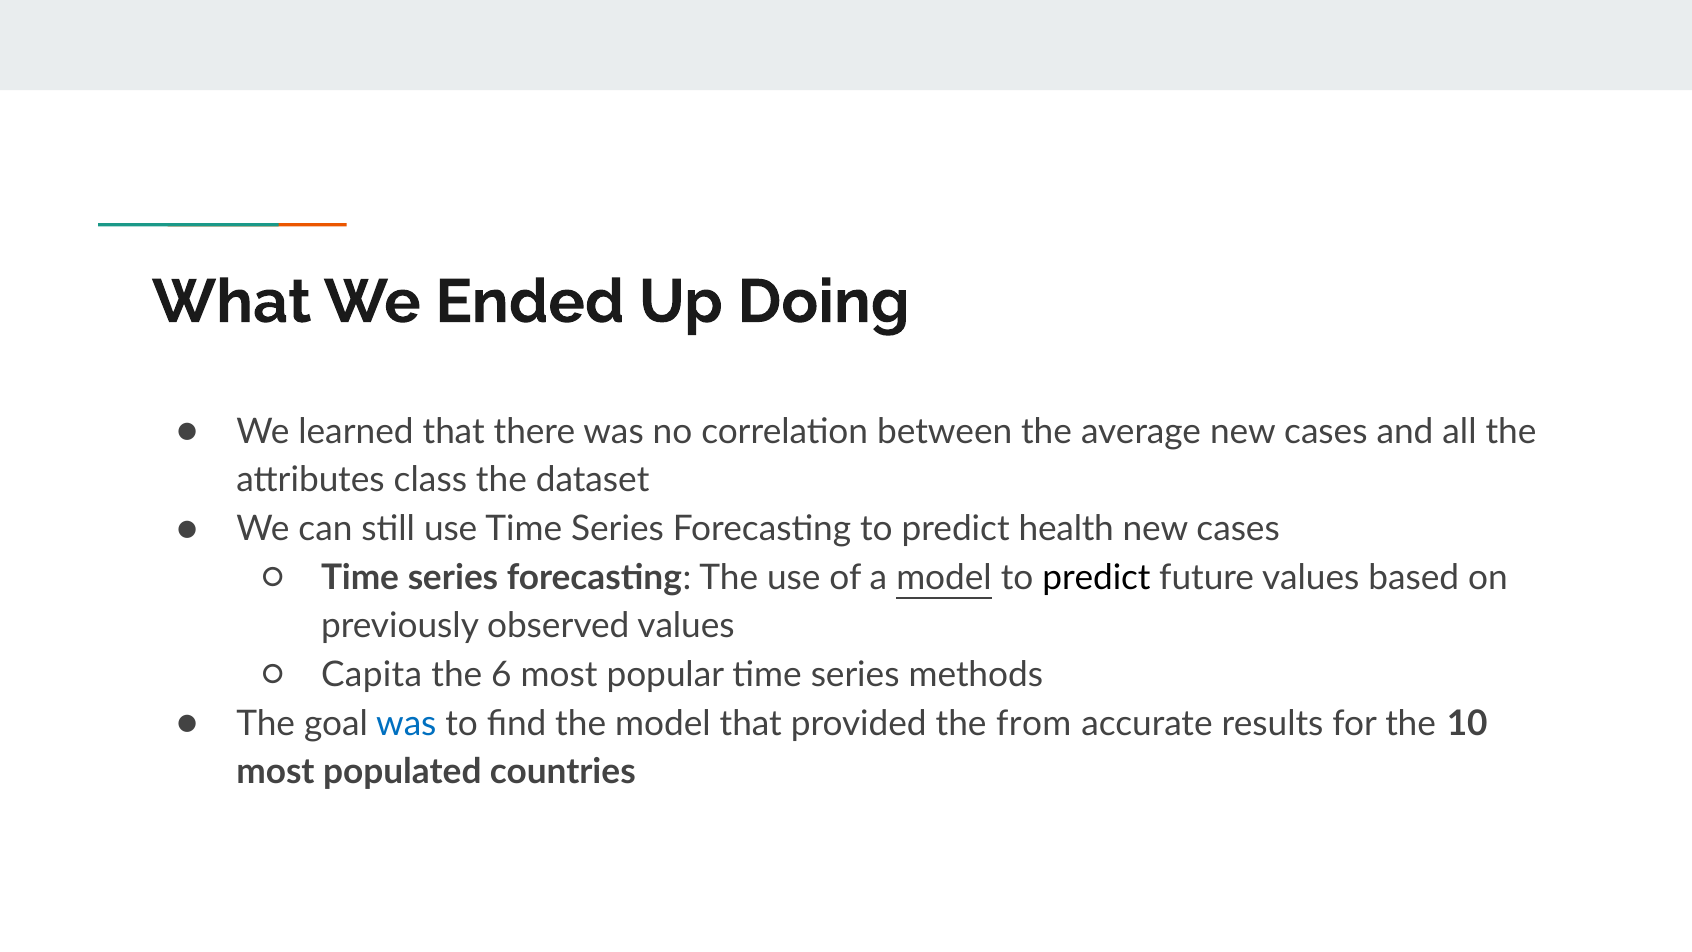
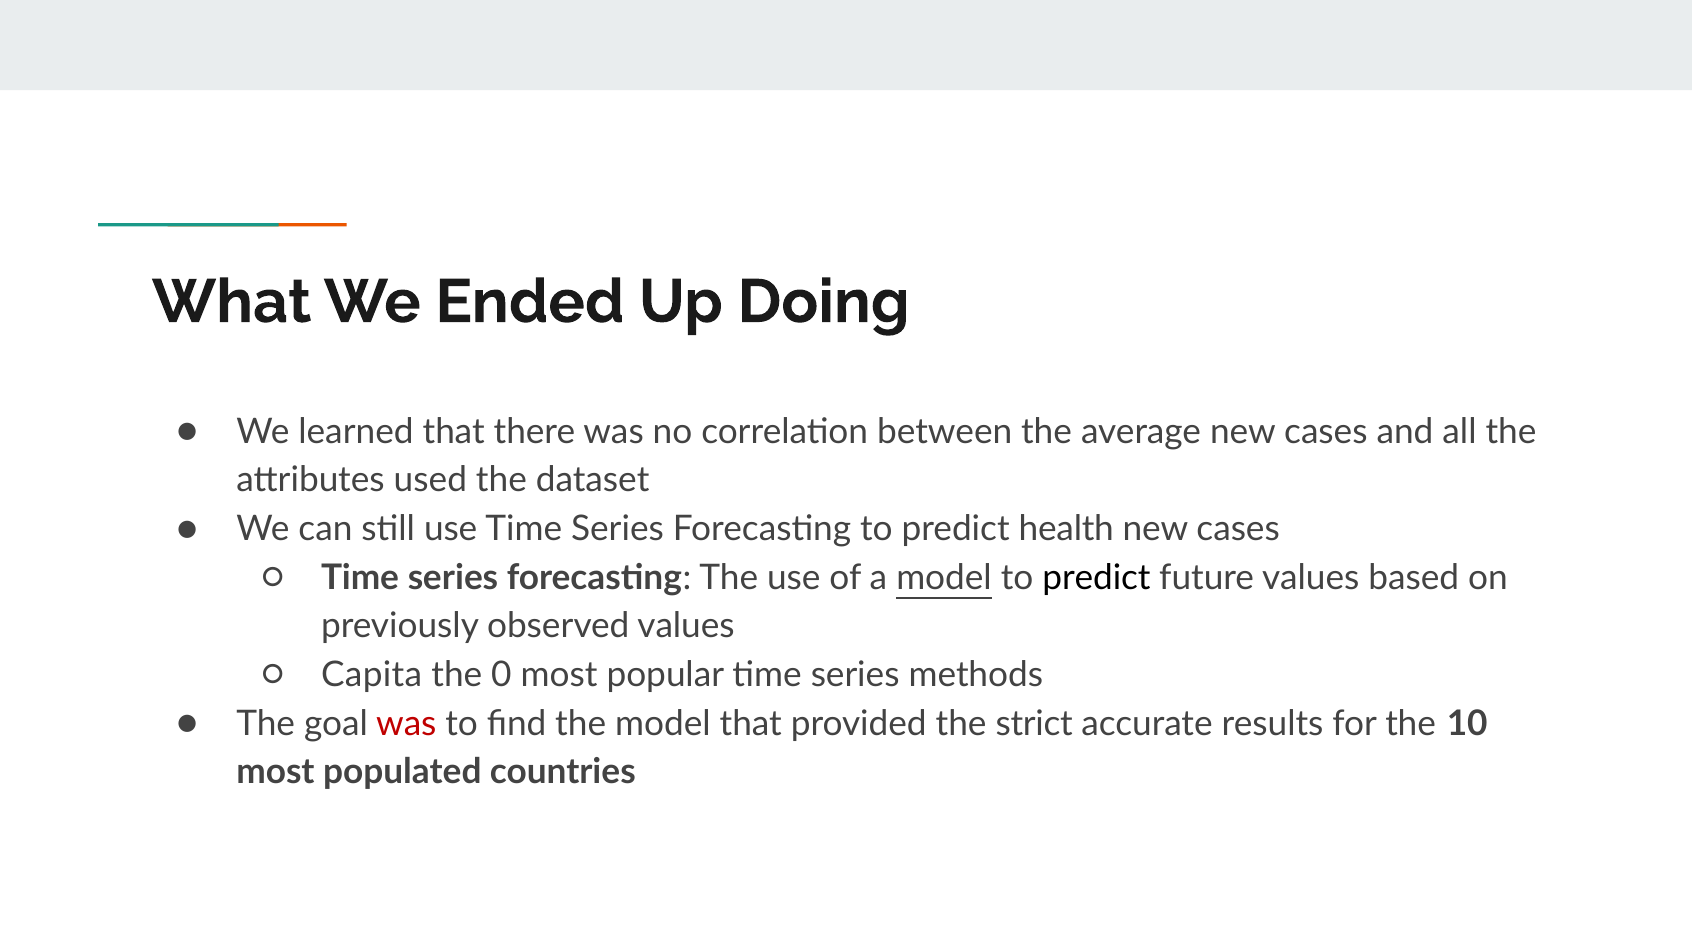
class: class -> used (430, 480)
6: 6 -> 0 (501, 675)
was colour: blue -> red (406, 723)
from: from -> strict (1034, 723)
